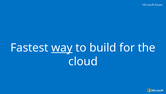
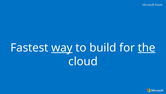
the underline: none -> present (147, 47)
